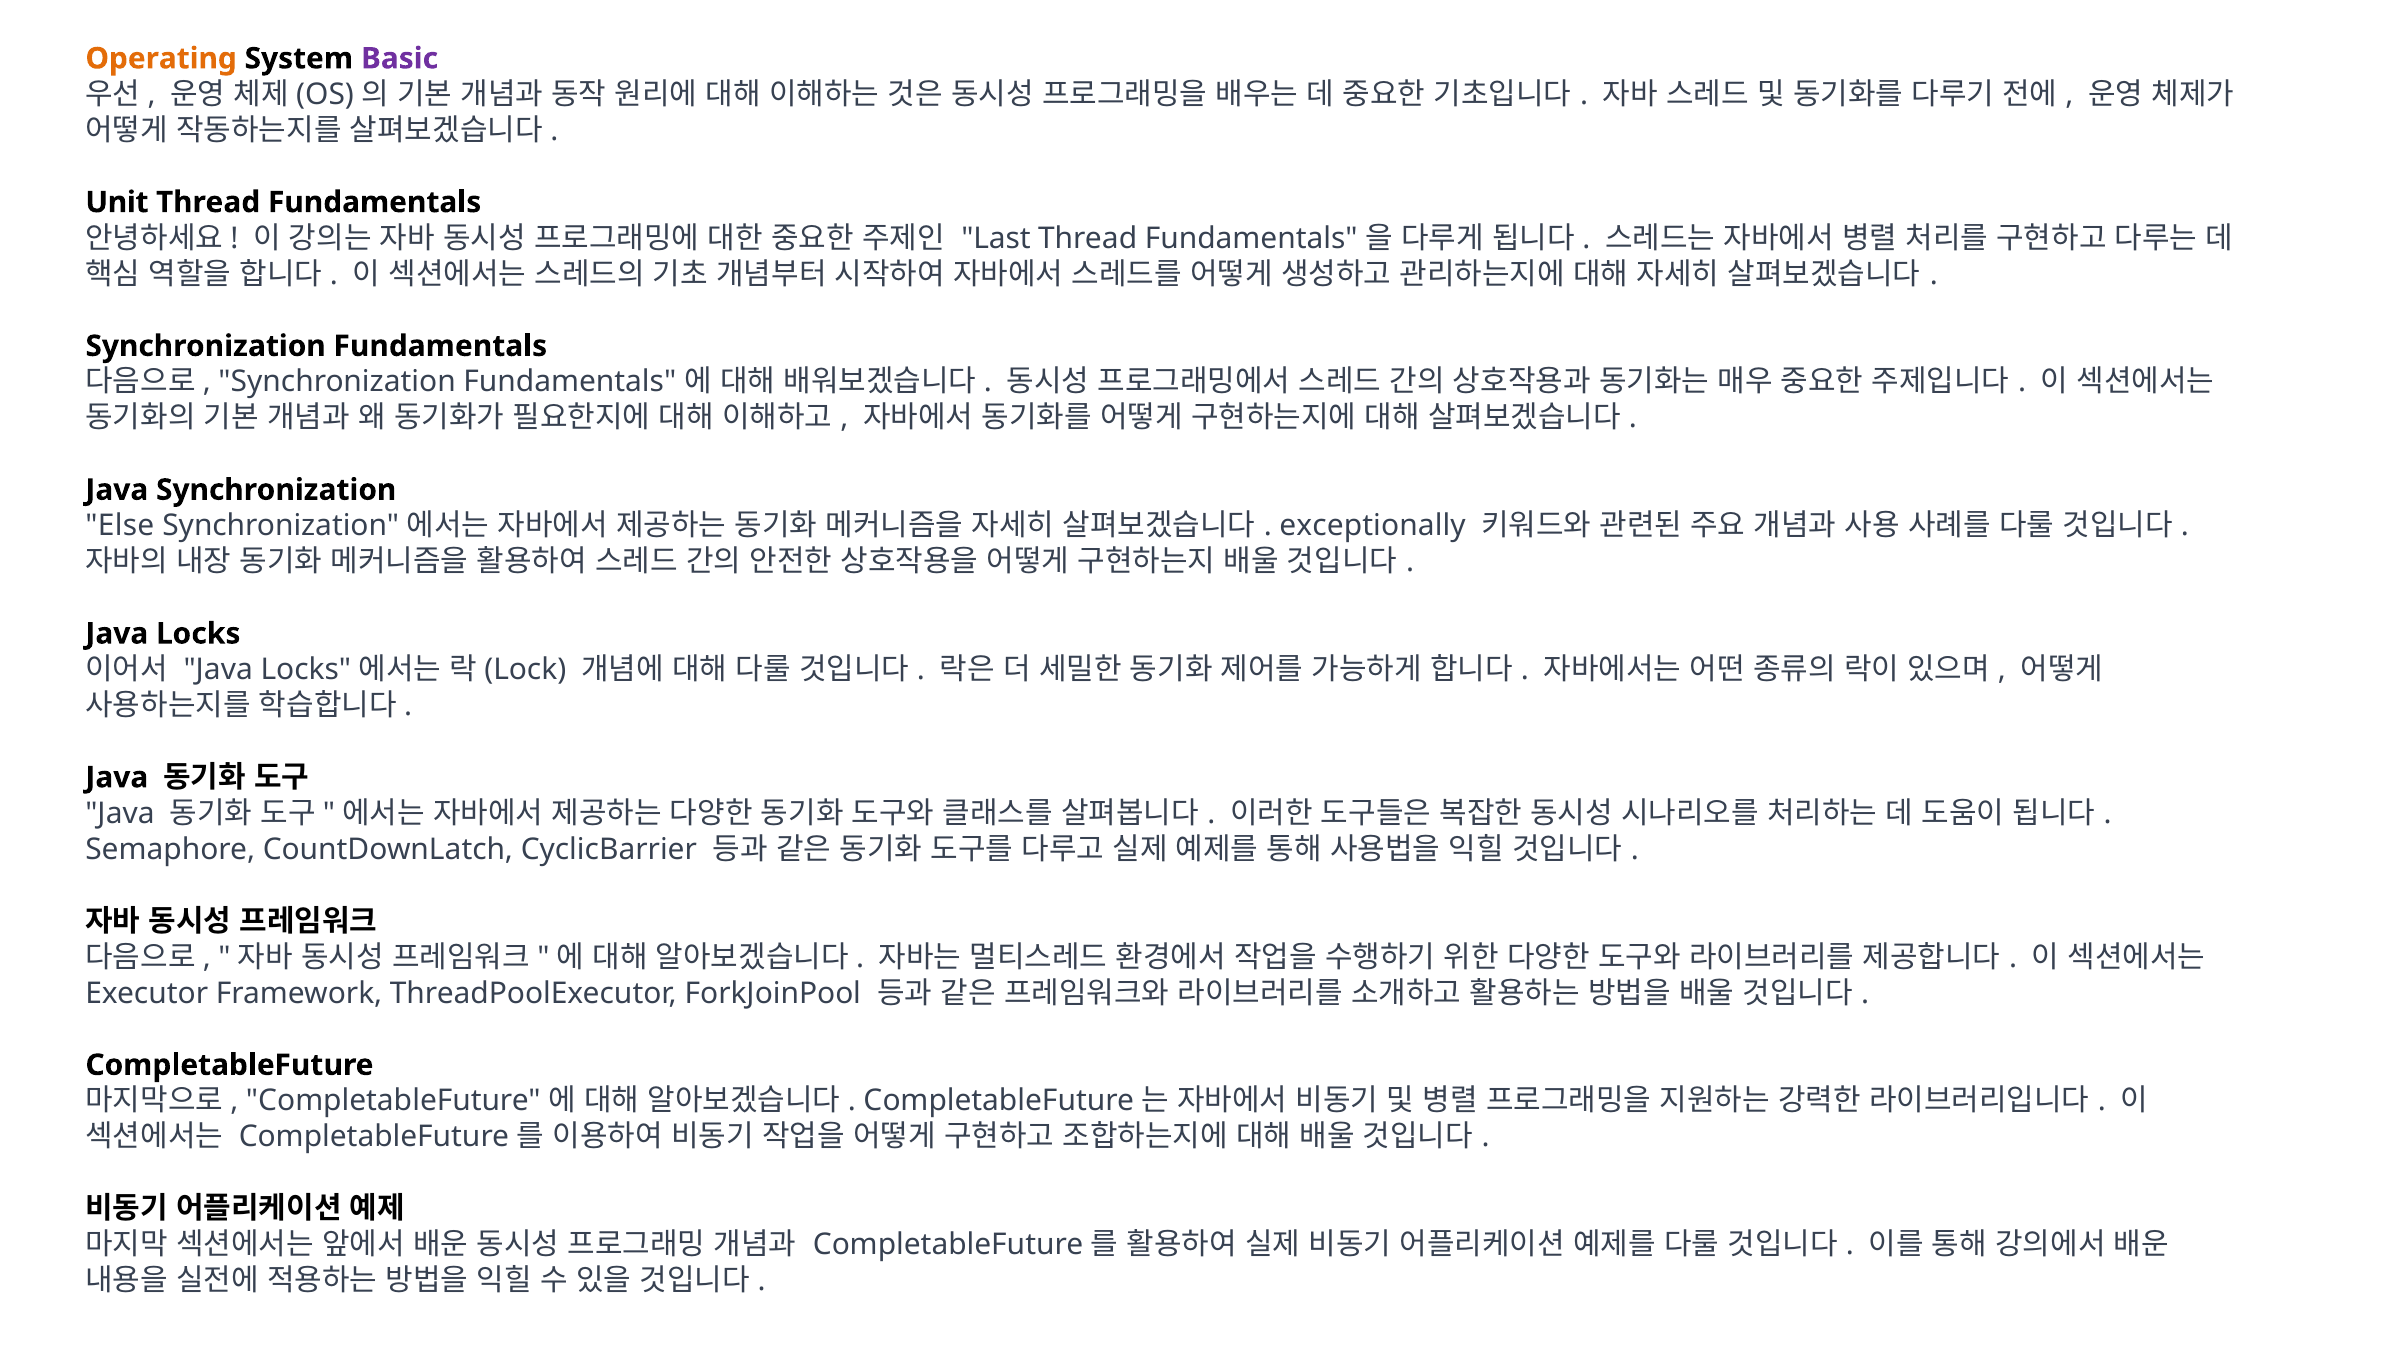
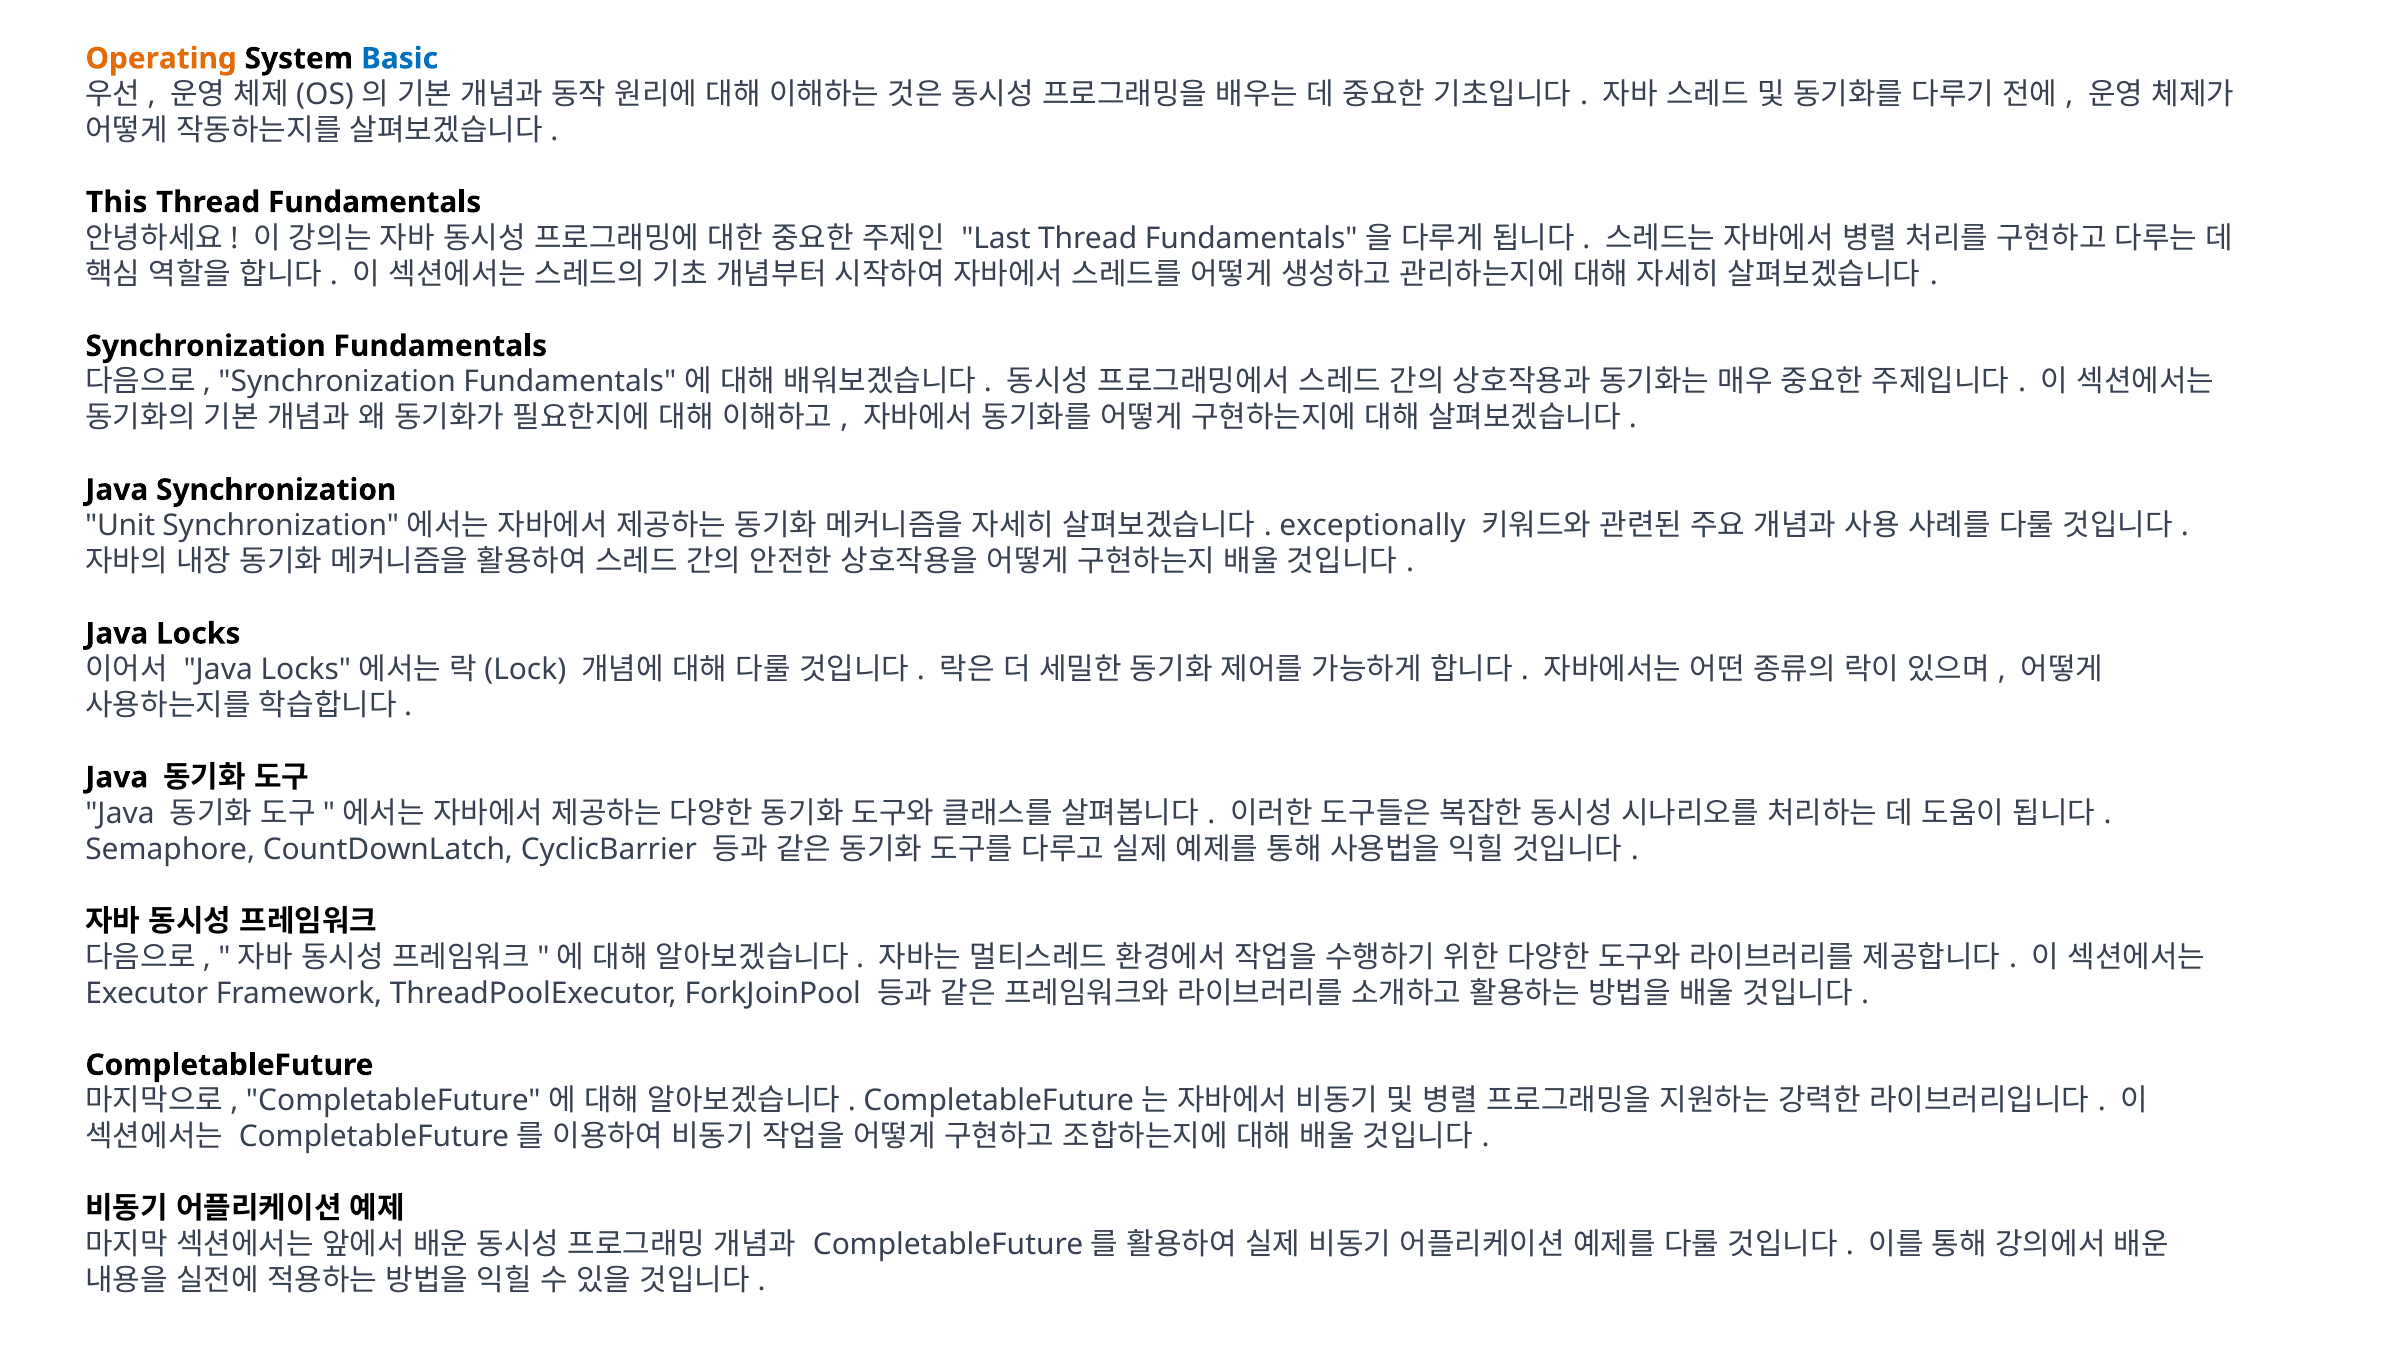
Basic colour: purple -> blue (400, 59)
Unit: Unit -> This (117, 202)
Else: Else -> Unit (120, 526)
